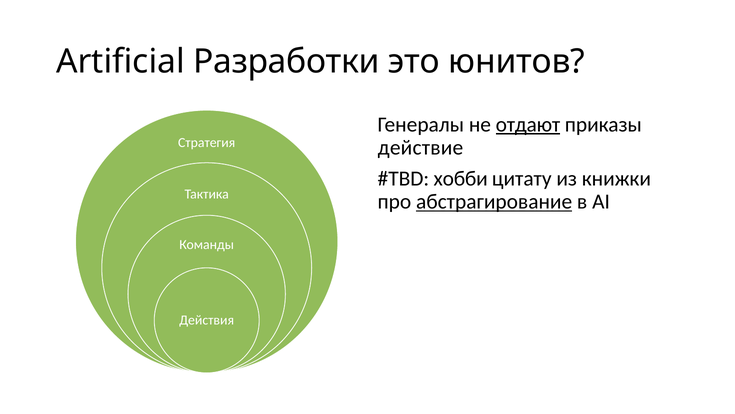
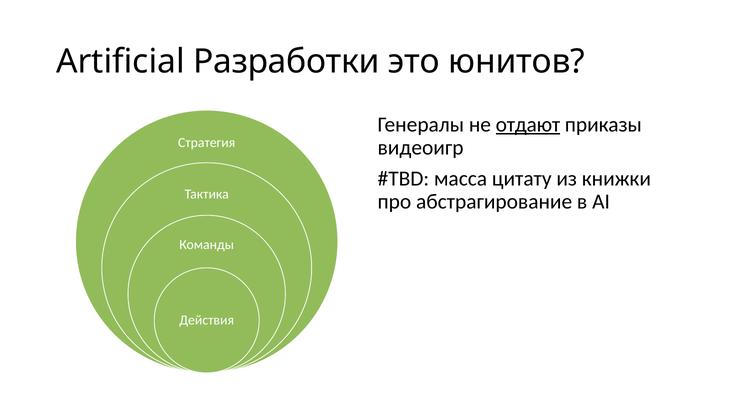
действие: действие -> видеоигр (421, 147)
хобби: хобби -> масса (461, 178)
абстрагирование underline: present -> none (494, 201)
